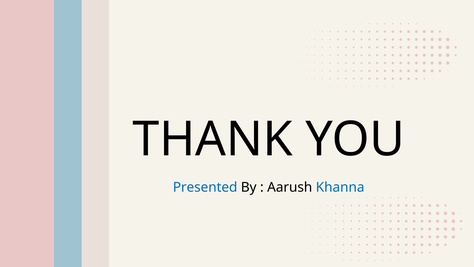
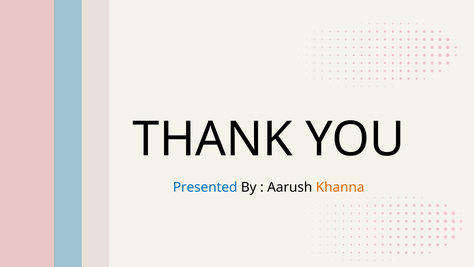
Khanna colour: blue -> orange (340, 187)
